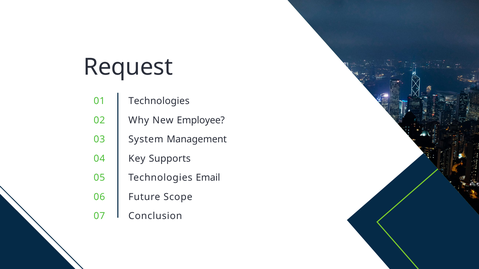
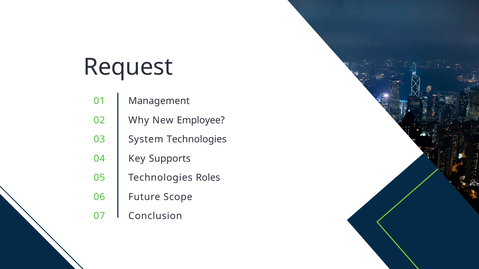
Technologies: Technologies -> Management (159, 101)
System Management: Management -> Technologies (197, 140)
Email: Email -> Roles (208, 178)
